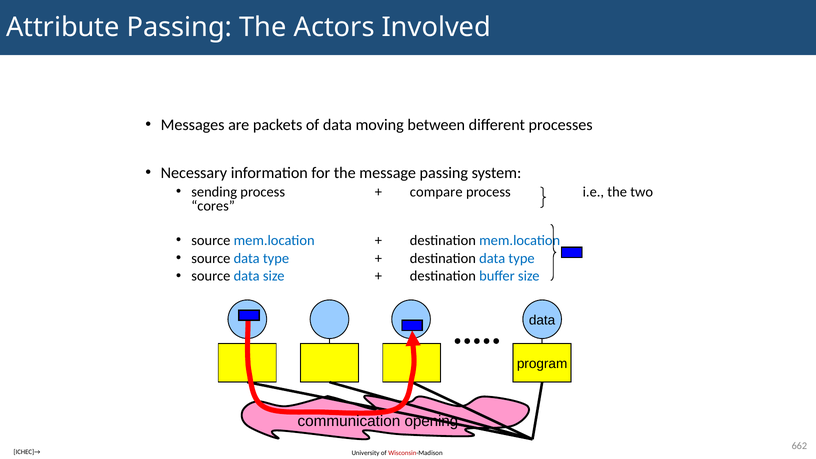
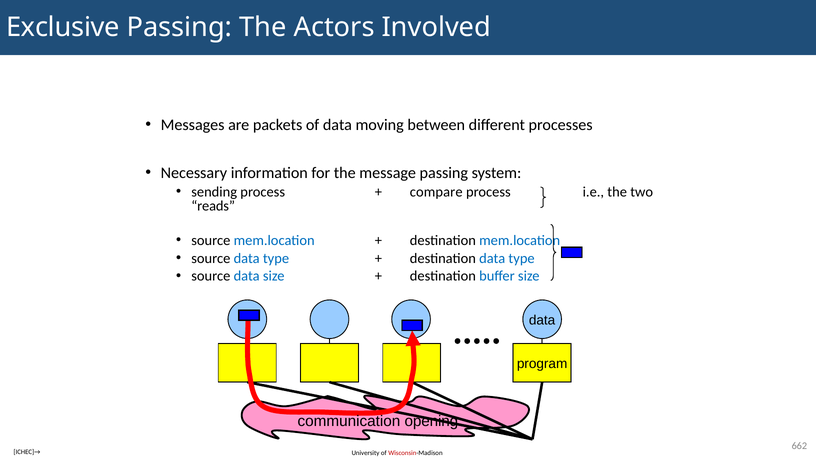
Attribute: Attribute -> Exclusive (63, 27)
cores: cores -> reads (213, 206)
